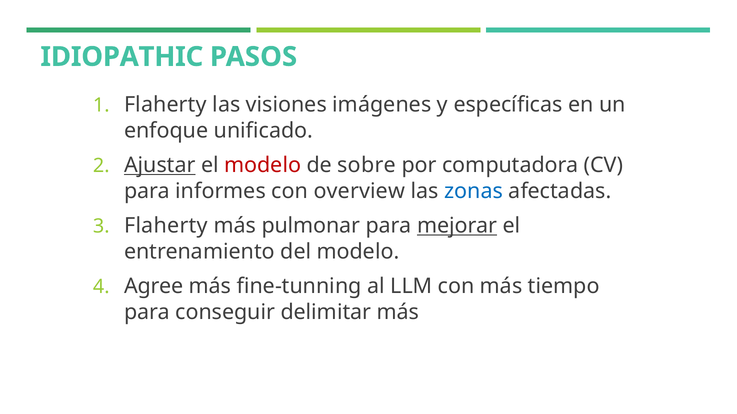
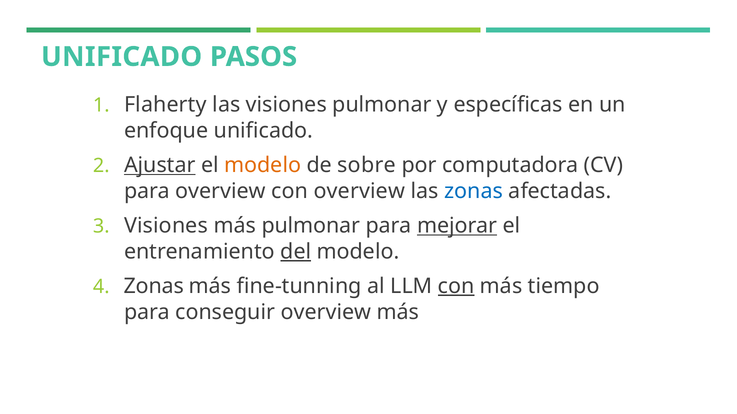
IDIOPATHIC: IDIOPATHIC -> UNIFICADO (122, 57)
visiones imágenes: imágenes -> pulmonar (382, 105)
modelo colour: red -> orange (263, 165)
para informes: informes -> overview (221, 191)
Flaherty: Flaherty -> Visiones (166, 226)
del underline: none -> present (296, 252)
Agree: Agree -> Zonas (154, 287)
con underline: none -> present (456, 287)
conseguir delimitar: delimitar -> overview (326, 312)
